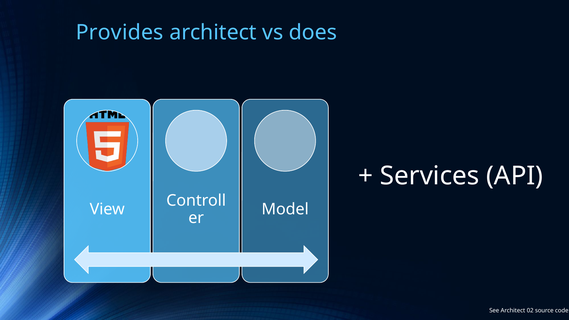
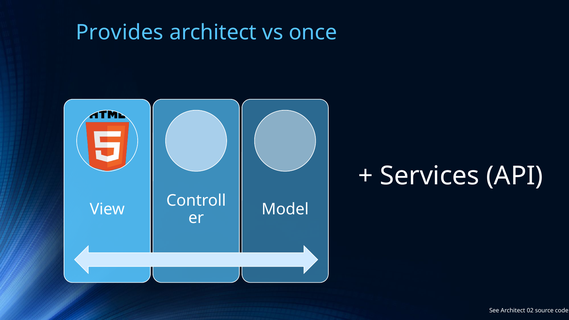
does: does -> once (313, 32)
